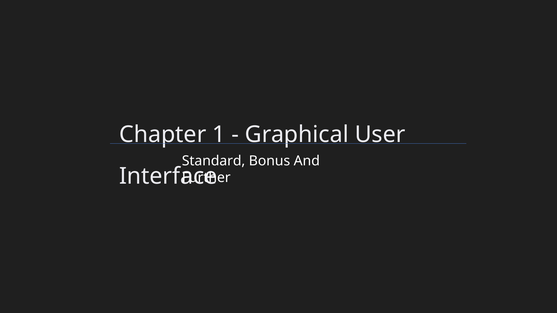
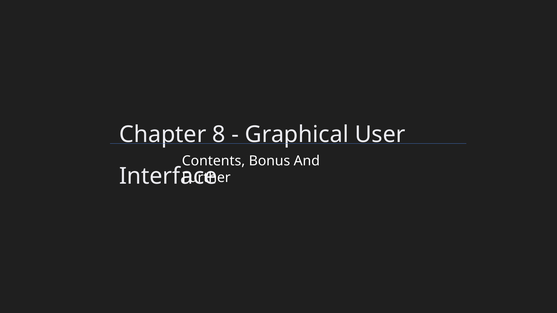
1: 1 -> 8 (219, 135)
Standard: Standard -> Contents (213, 161)
